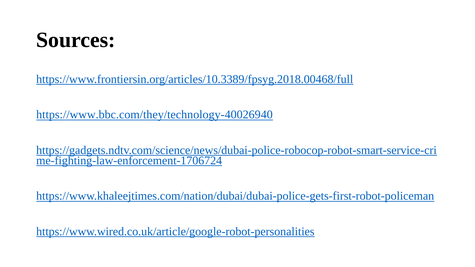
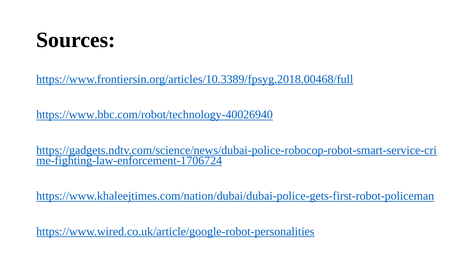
https://www.bbc.com/they/technology-40026940: https://www.bbc.com/they/technology-40026940 -> https://www.bbc.com/robot/technology-40026940 (155, 115)
